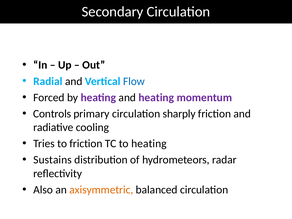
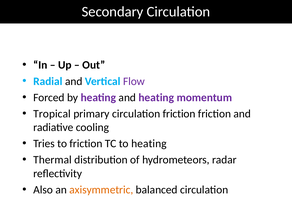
Flow colour: blue -> purple (134, 81)
Controls: Controls -> Tropical (52, 114)
circulation sharply: sharply -> friction (179, 114)
Sustains: Sustains -> Thermal (53, 160)
